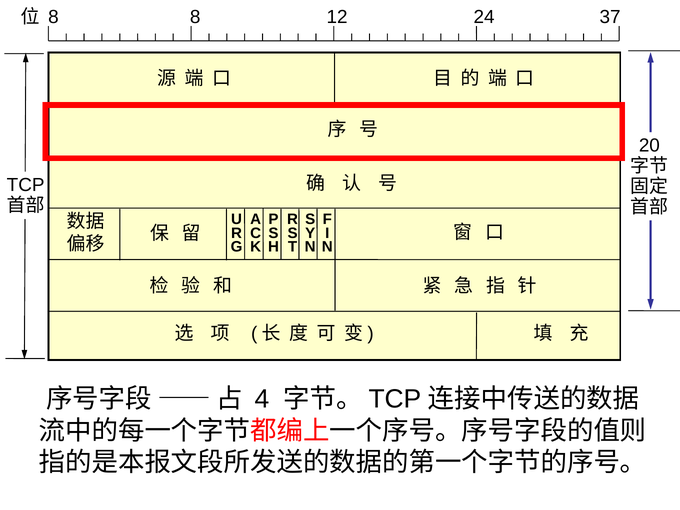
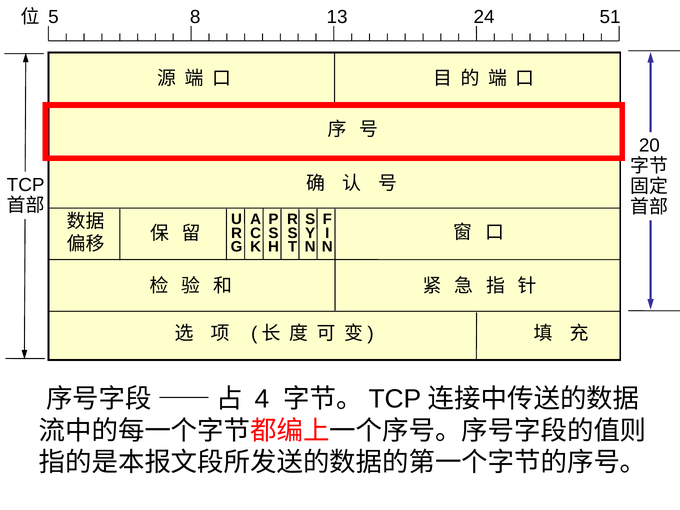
8: 8 -> 5 (53, 17)
12: 12 -> 13 (337, 17)
37: 37 -> 51 (610, 17)
